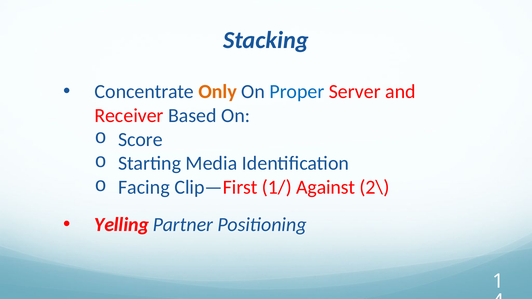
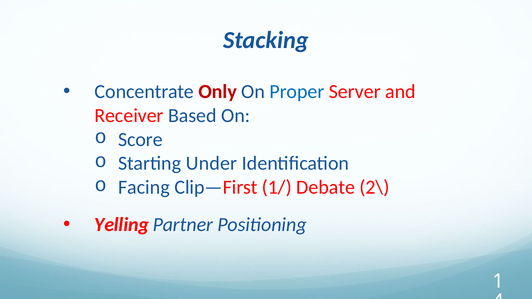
Only colour: orange -> red (218, 92)
Media: Media -> Under (211, 163)
Against: Against -> Debate (326, 187)
